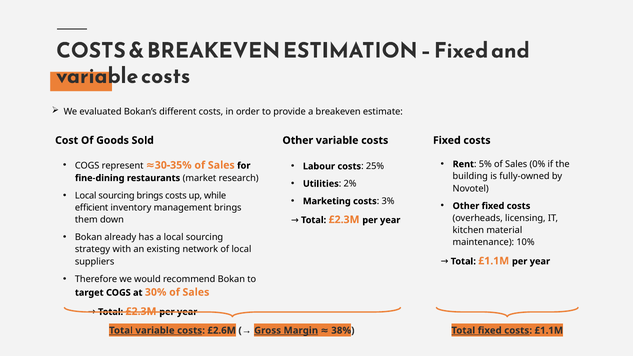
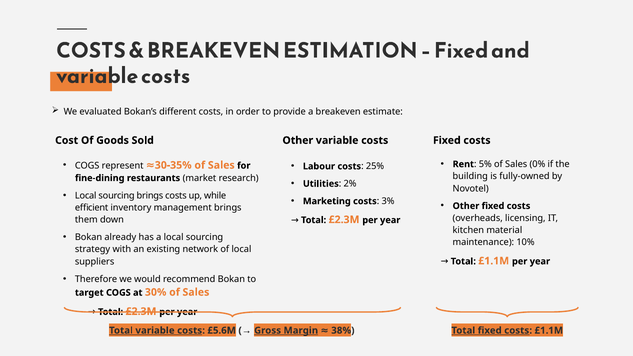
£2.6M: £2.6M -> £5.6M (222, 331)
